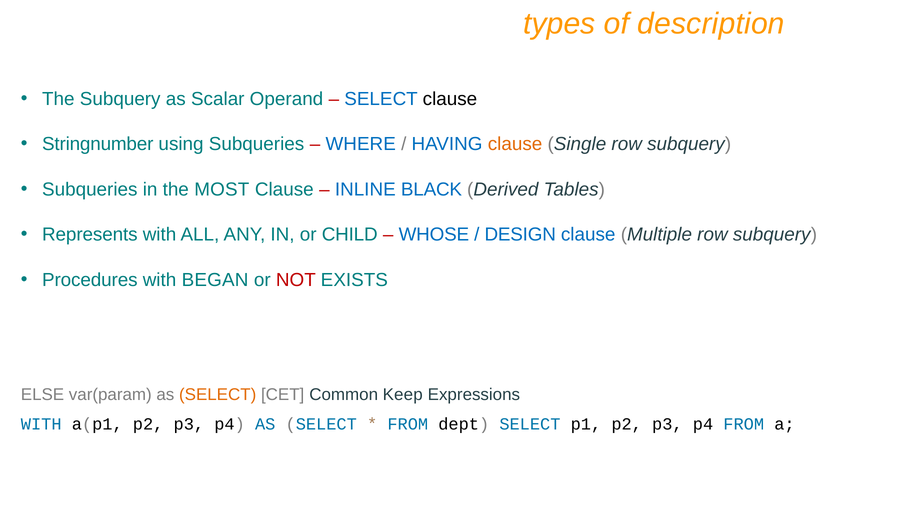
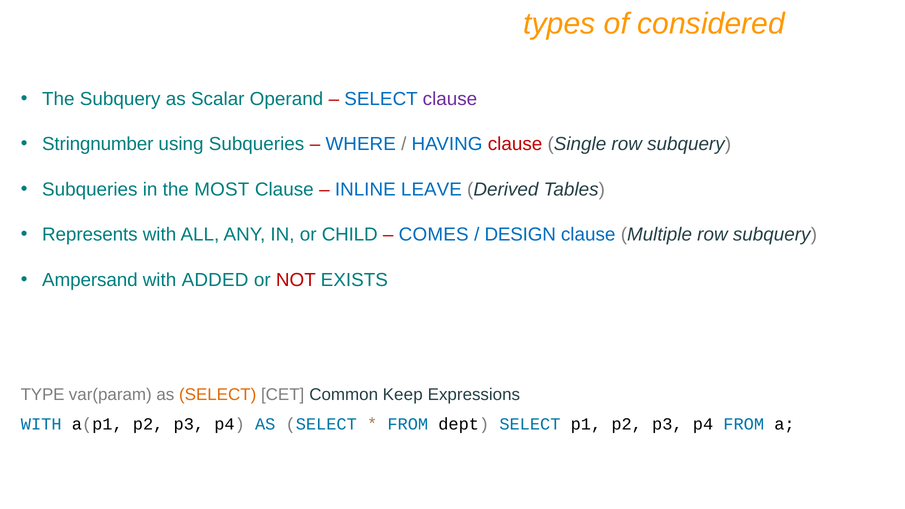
description: description -> considered (711, 24)
clause colour: black -> purple (450, 99)
clause colour: orange -> red (515, 144)
BLACK: BLACK -> LEAVE (431, 189)
WHOSE: WHOSE -> COMES (434, 235)
Procedures: Procedures -> Ampersand (90, 280)
BEGAN: BEGAN -> ADDED (215, 280)
ELSE: ELSE -> TYPE (43, 395)
